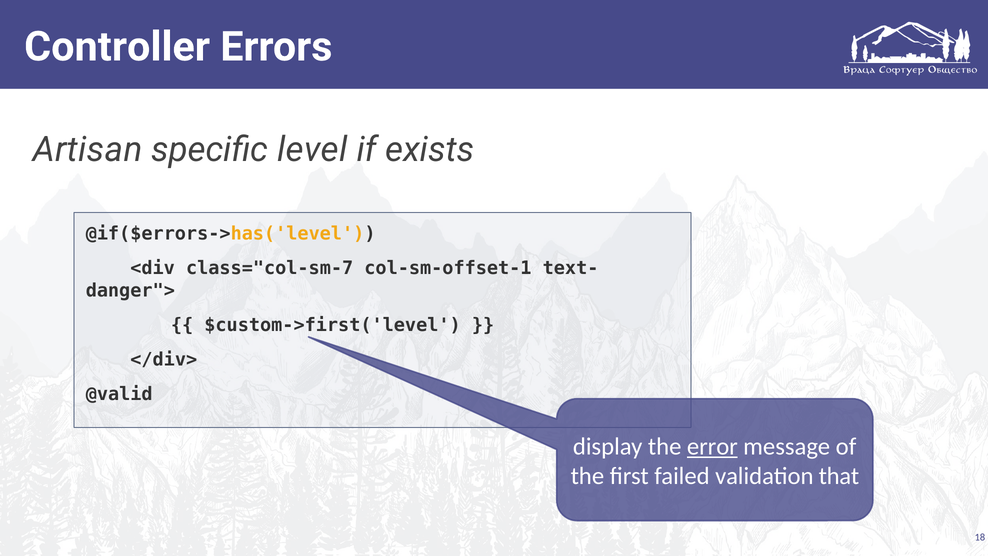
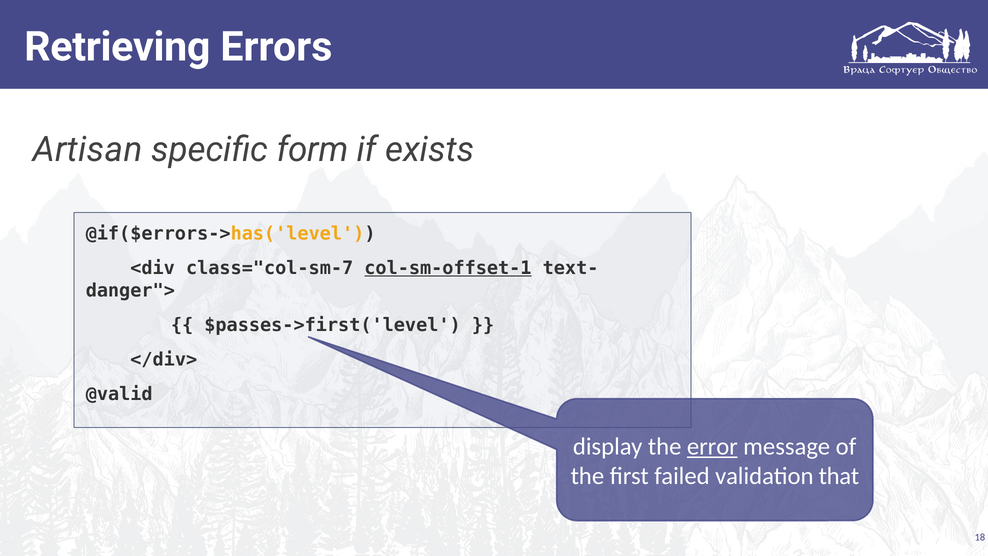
Controller: Controller -> Retrieving (117, 47)
level: level -> form (313, 150)
col-sm-offset-1 underline: none -> present (448, 268)
$custom->first('level: $custom->first('level -> $passes->first('level (333, 325)
